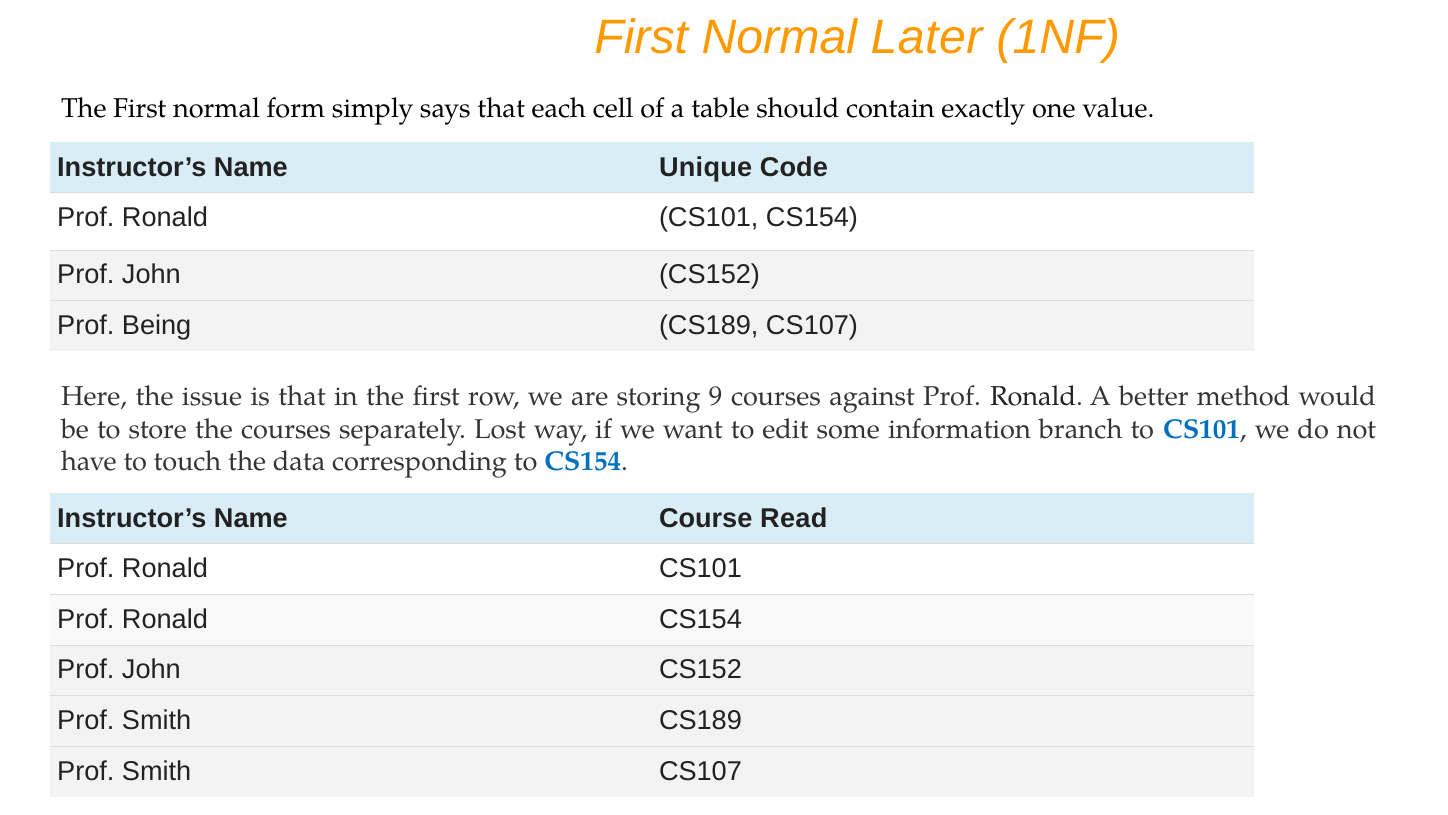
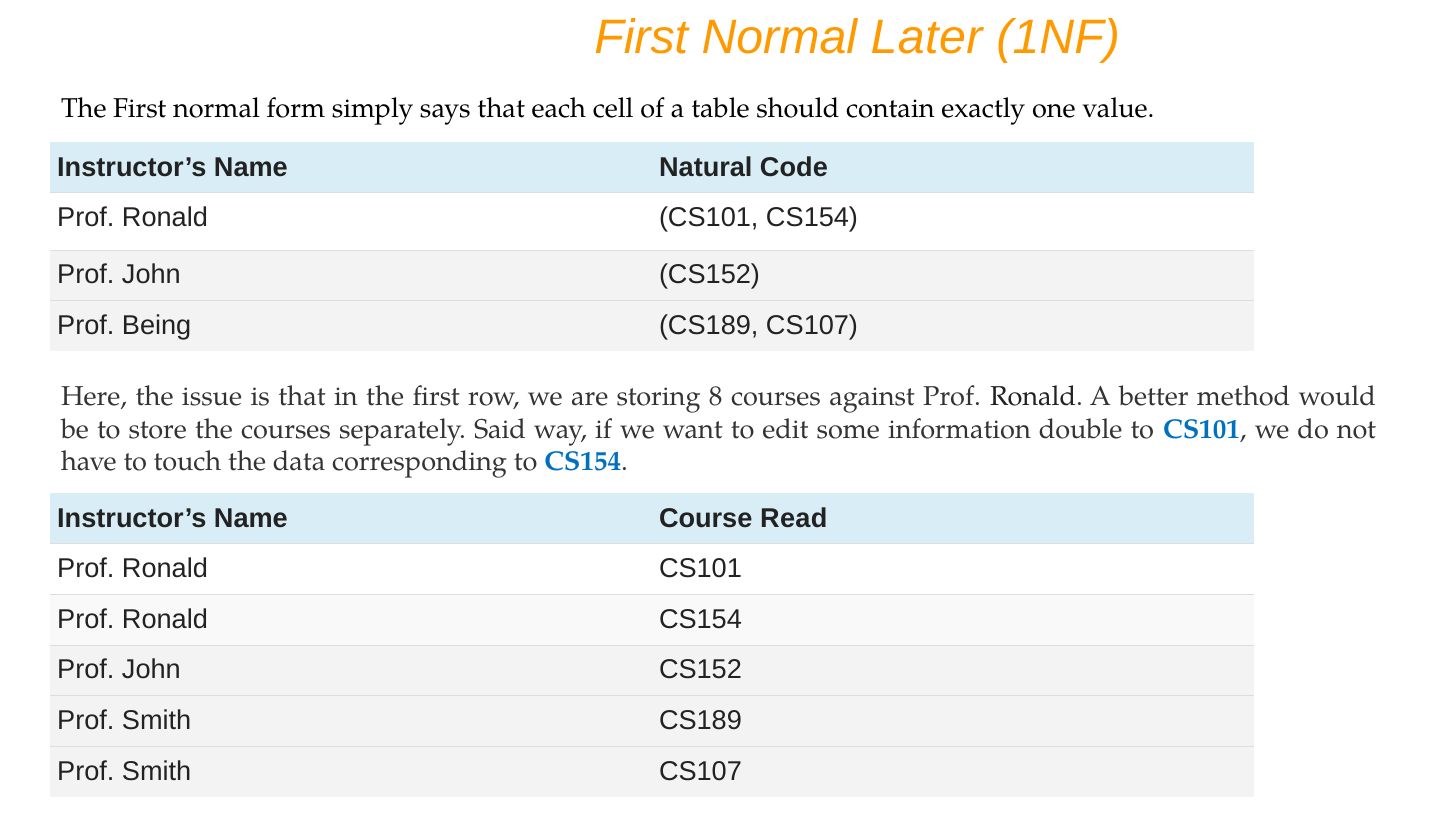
Unique: Unique -> Natural (706, 168)
9: 9 -> 8 (716, 397)
Lost: Lost -> Said (500, 429)
branch: branch -> double (1081, 429)
